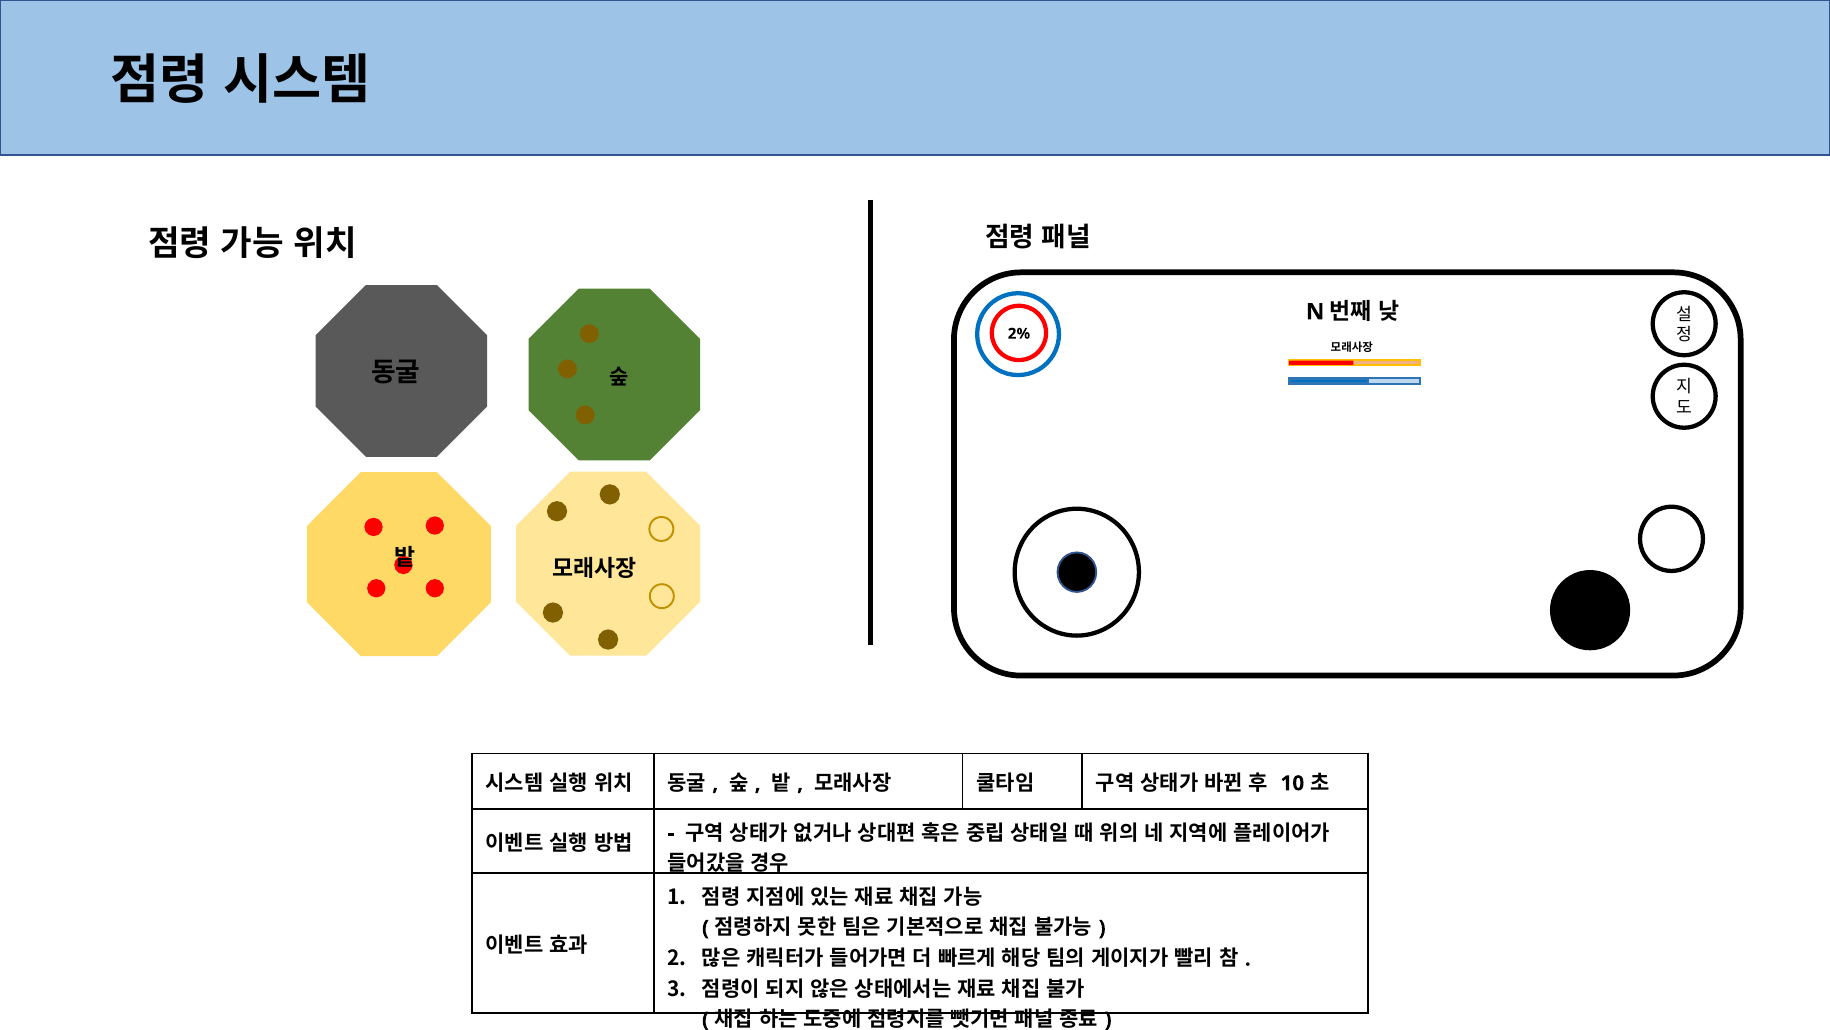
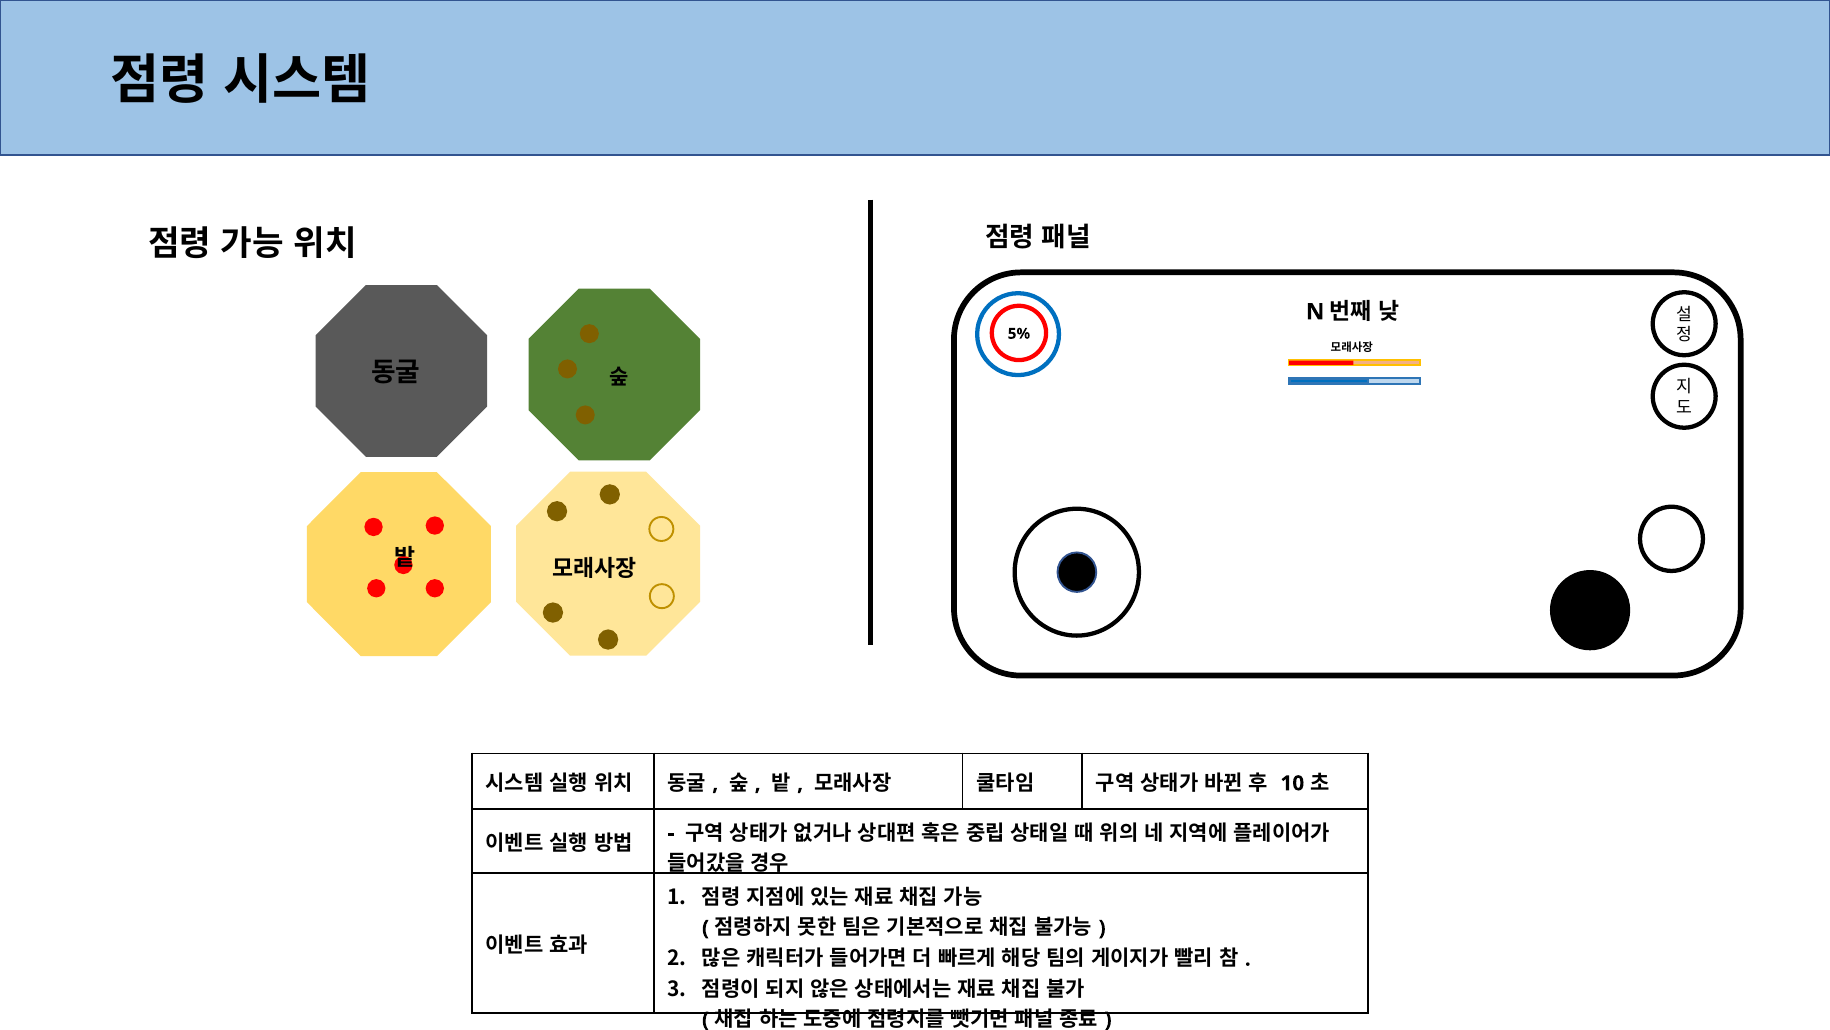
2%: 2% -> 5% (1019, 334)
